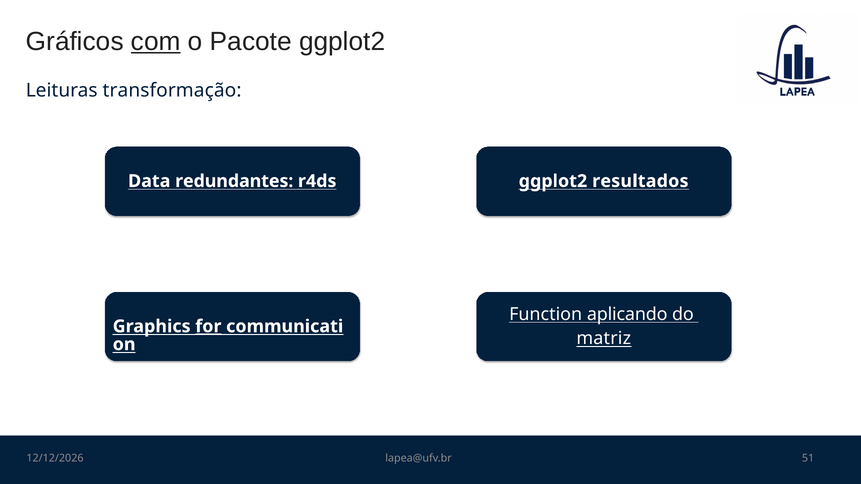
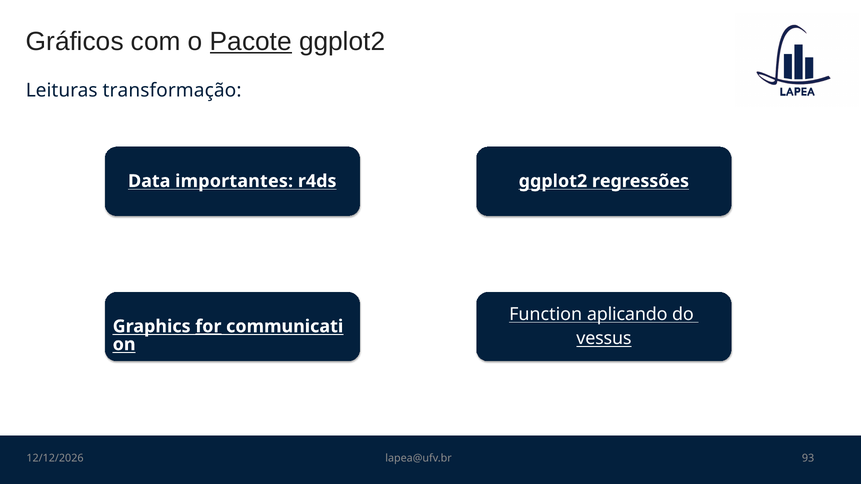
com underline: present -> none (156, 42)
Pacote underline: none -> present (251, 42)
redundantes: redundantes -> importantes (234, 181)
resultados: resultados -> regressões (640, 181)
matriz: matriz -> vessus (604, 339)
51: 51 -> 93 (808, 459)
